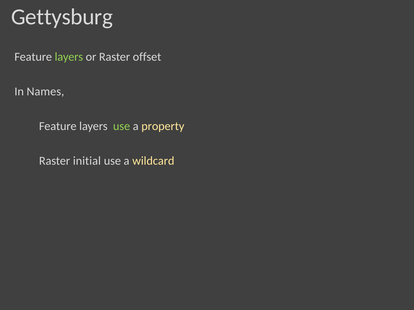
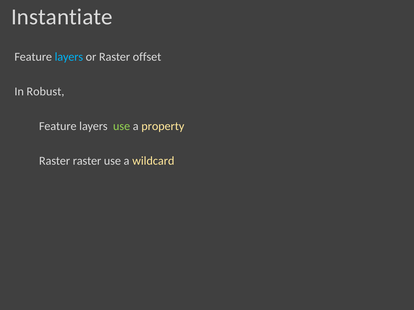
Gettysburg: Gettysburg -> Instantiate (62, 17)
layers colour: light green -> light blue (69, 57)
Names: Names -> Robust (45, 92)
Raster initial: initial -> raster (87, 161)
